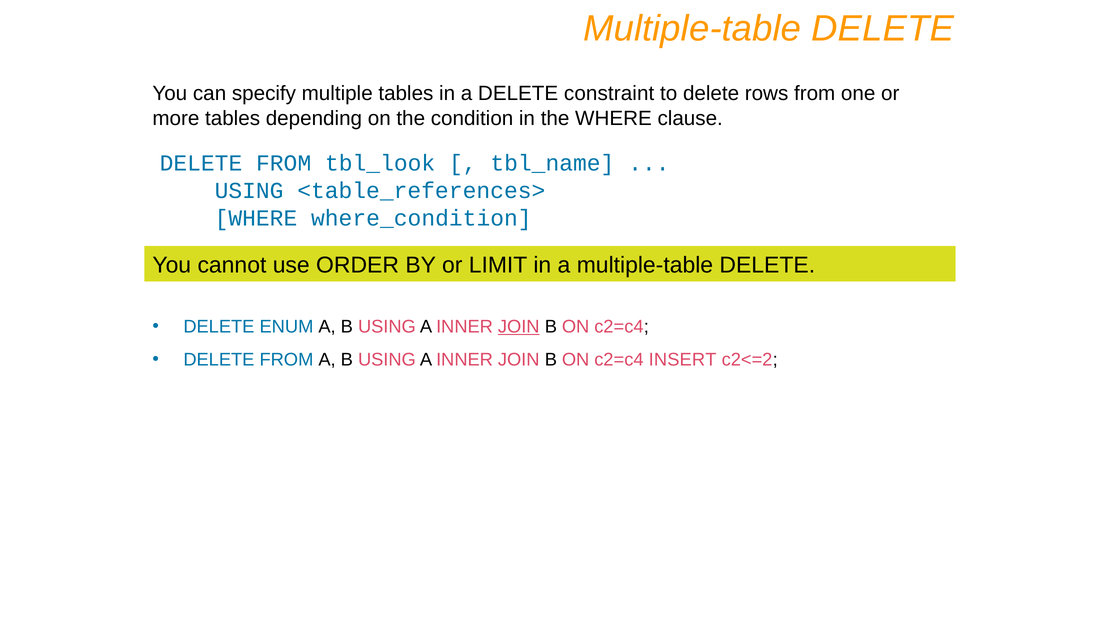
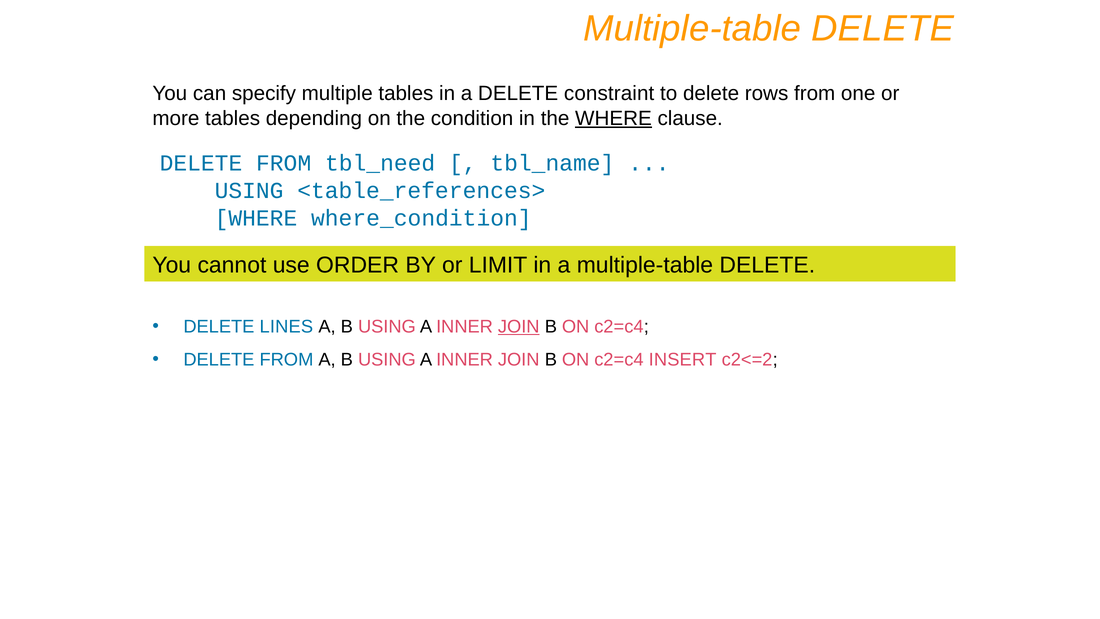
WHERE underline: none -> present (613, 118)
tbl_look: tbl_look -> tbl_need (380, 163)
ENUM: ENUM -> LINES (286, 327)
